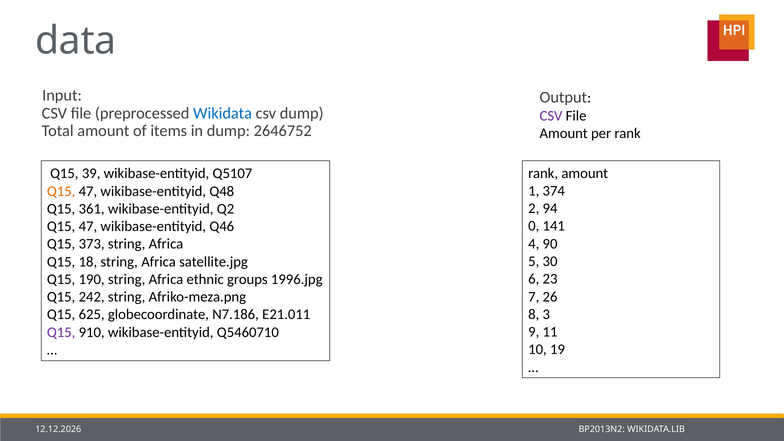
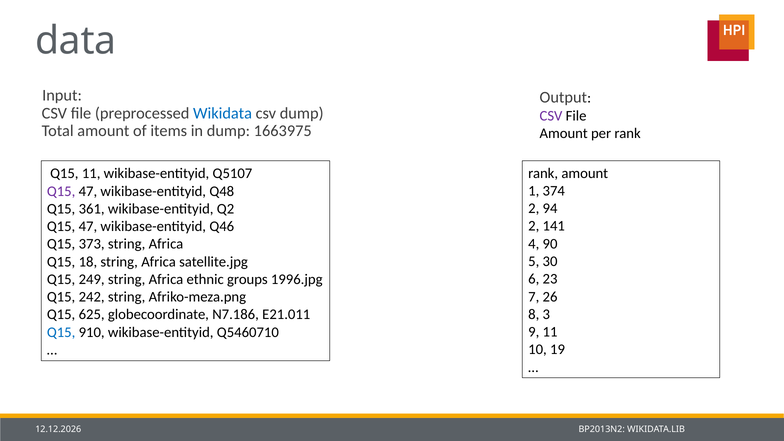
2646752: 2646752 -> 1663975 (283, 131)
Q15 39: 39 -> 11 (91, 174)
Q15 colour: orange -> purple (61, 191)
0: 0 -> 2 (534, 226)
190: 190 -> 249 (92, 279)
Q15 colour: purple -> blue (61, 332)
